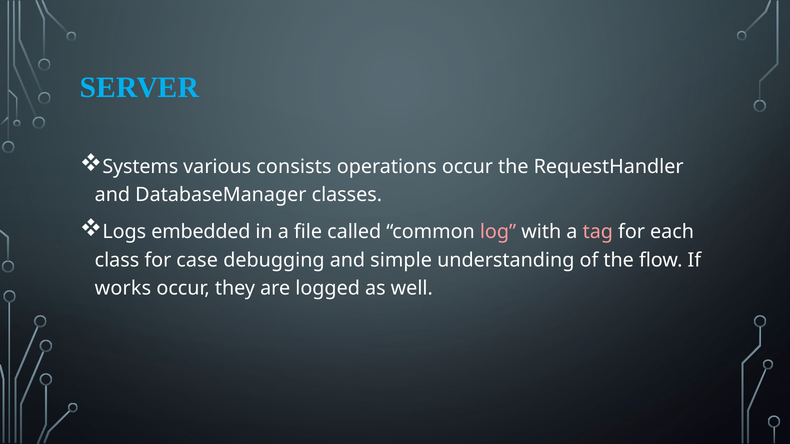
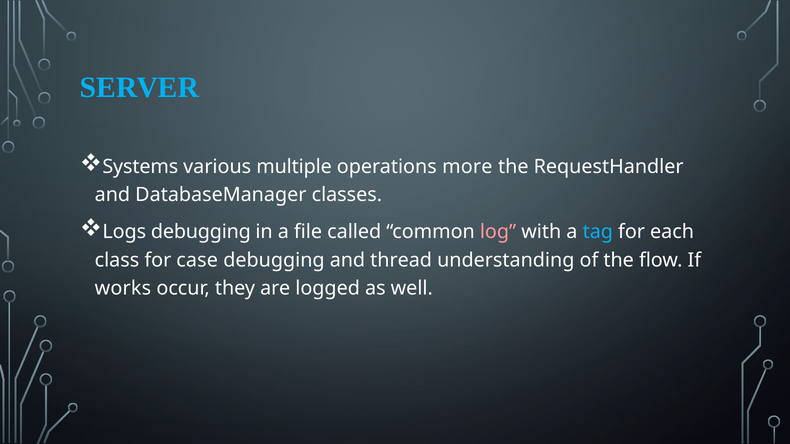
consists: consists -> multiple (294, 167)
operations occur: occur -> more (467, 167)
Logs embedded: embedded -> debugging (201, 232)
tag colour: pink -> light blue (598, 232)
simple: simple -> thread (401, 260)
